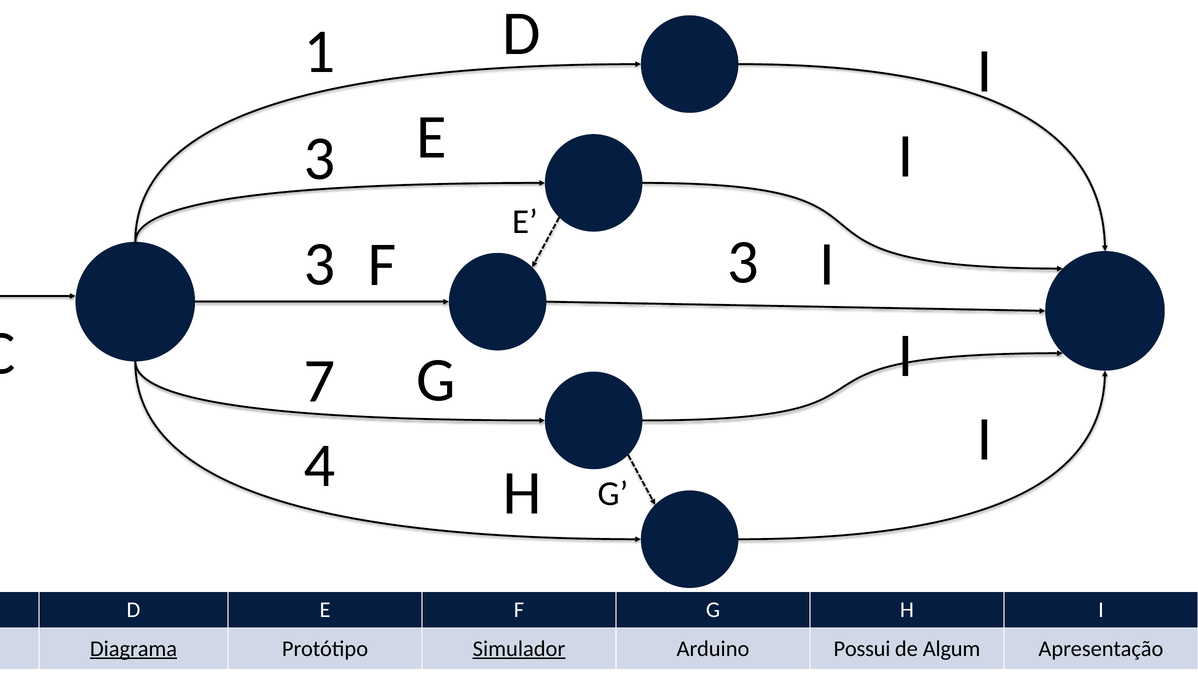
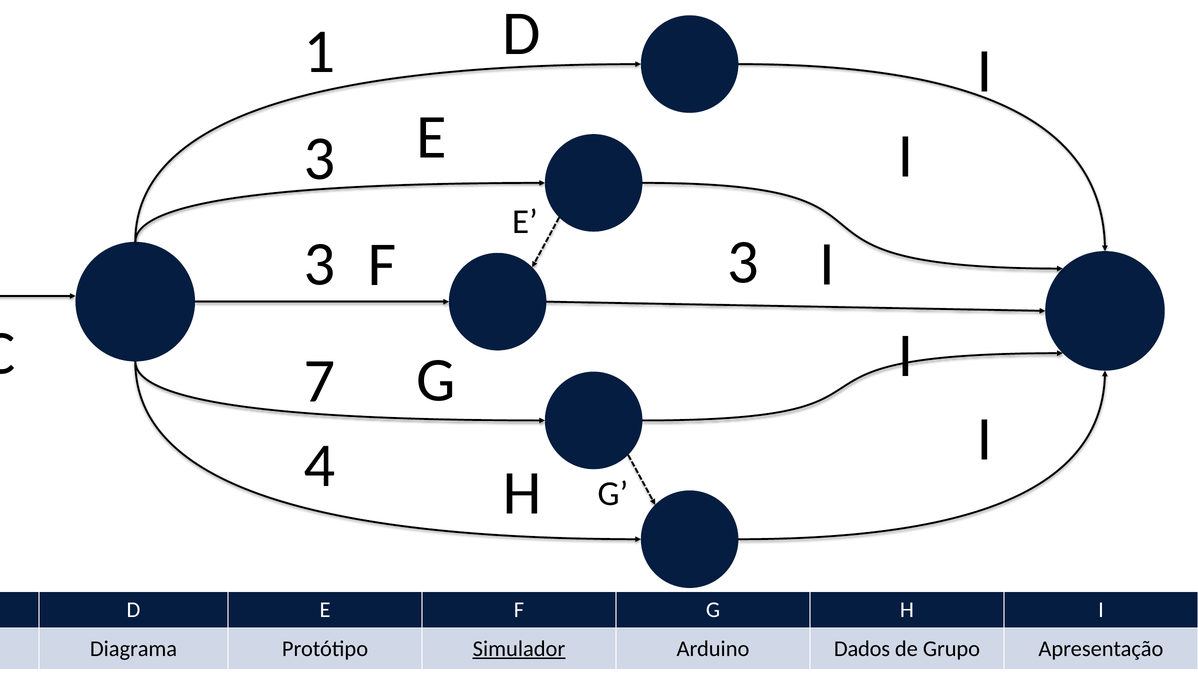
Diagrama underline: present -> none (134, 649)
Possui: Possui -> Dados (862, 649)
Algum: Algum -> Grupo (952, 649)
